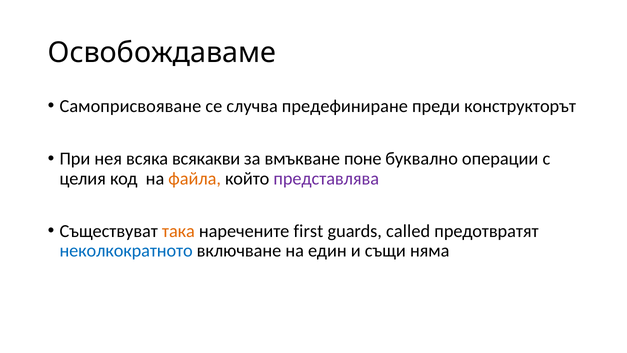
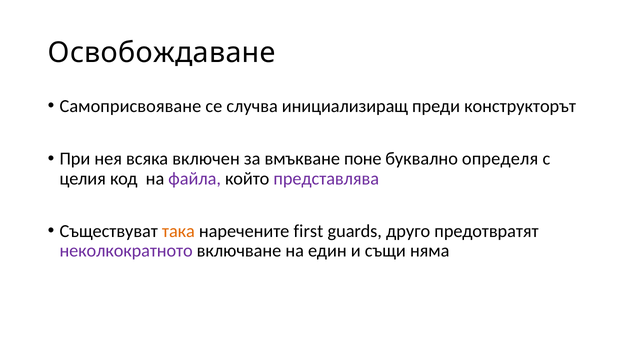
Освобождаваме: Освобождаваме -> Освобождаване (162, 53)
предефиниране: предефиниране -> инициализиращ (345, 106)
всякакви: всякакви -> включен (206, 159)
операции: операции -> определя (500, 159)
файла colour: orange -> purple (195, 178)
called: called -> друго (408, 231)
неколкократното colour: blue -> purple (126, 251)
